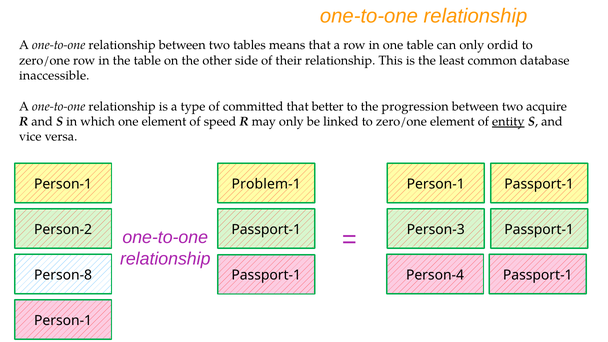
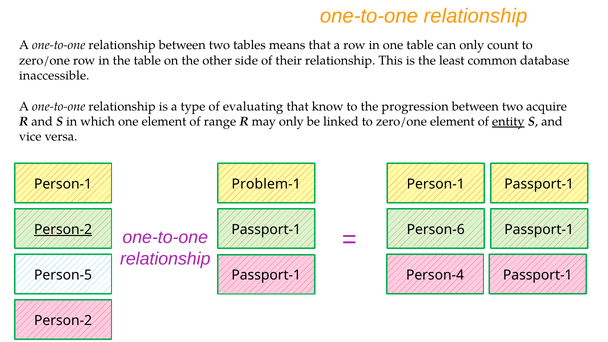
ordid: ordid -> count (503, 45)
committed: committed -> evaluating (253, 106)
better: better -> know (328, 106)
speed: speed -> range (220, 122)
Person-2 underline: none -> present (63, 230)
Person-3: Person-3 -> Person-6 (436, 230)
Person-8: Person-8 -> Person-5 (63, 275)
Person-1: Person-1 -> Person-2 (63, 321)
